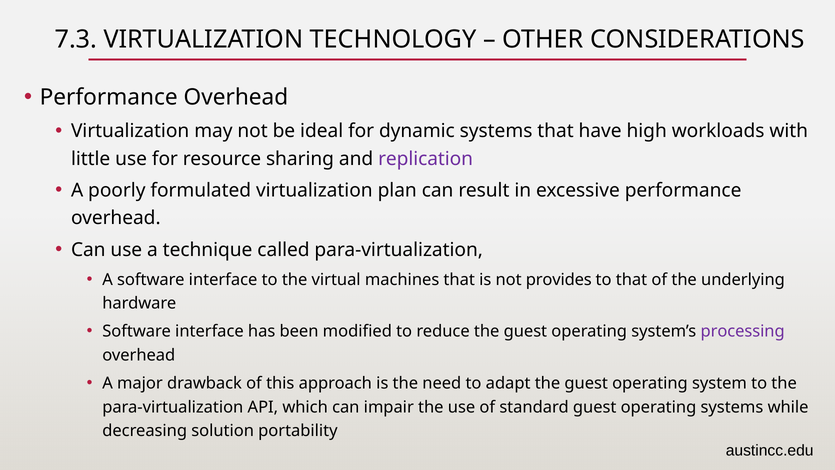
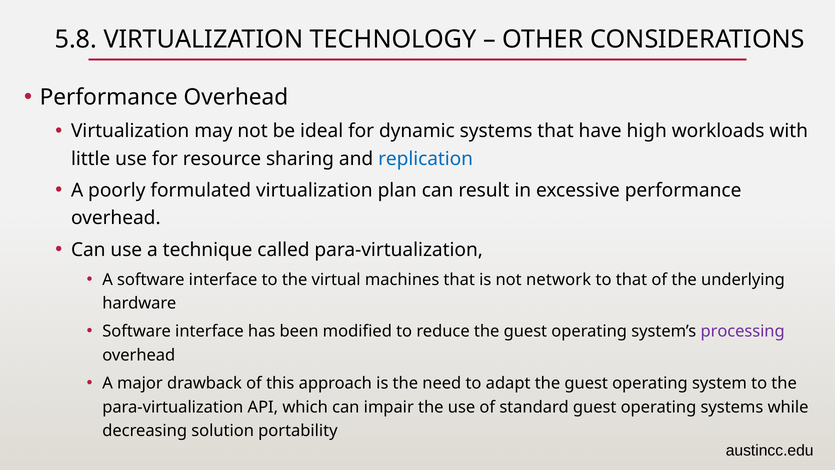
7.3: 7.3 -> 5.8 (76, 39)
replication colour: purple -> blue (426, 159)
provides: provides -> network (559, 279)
